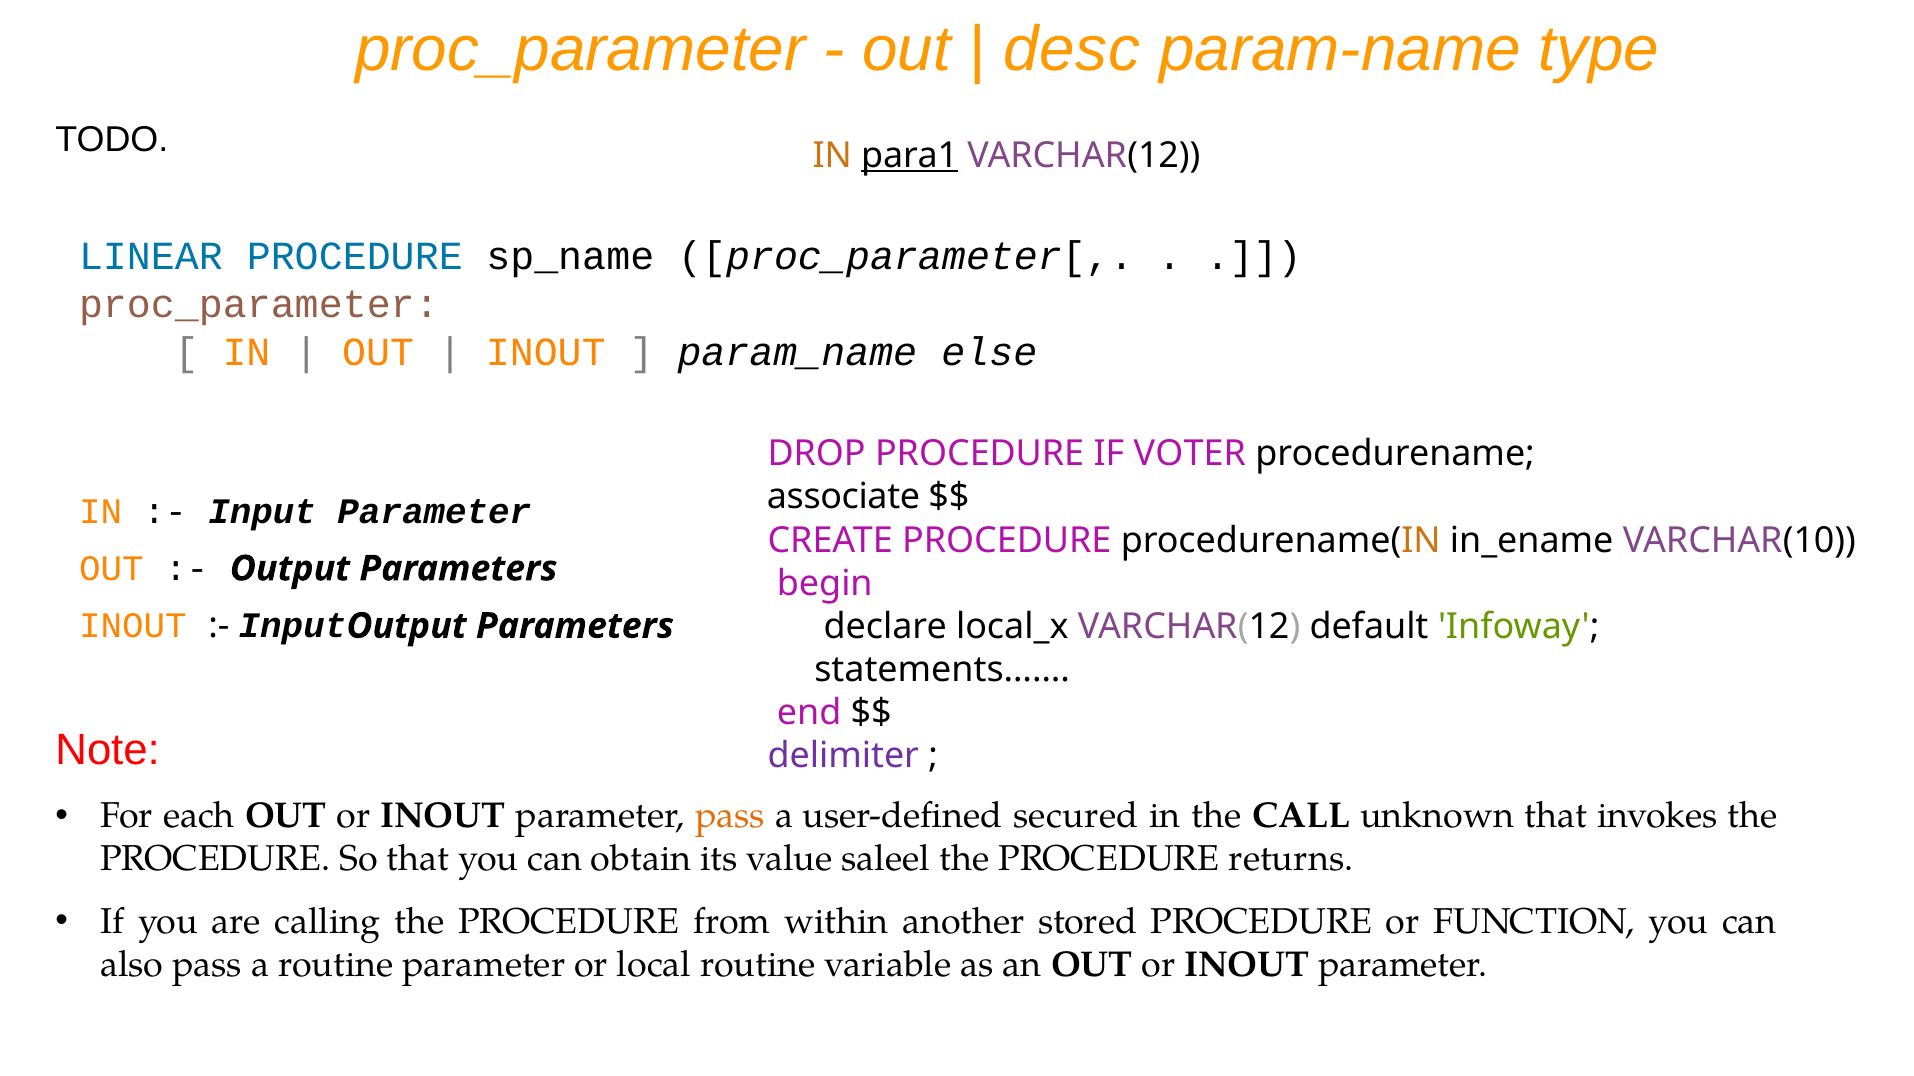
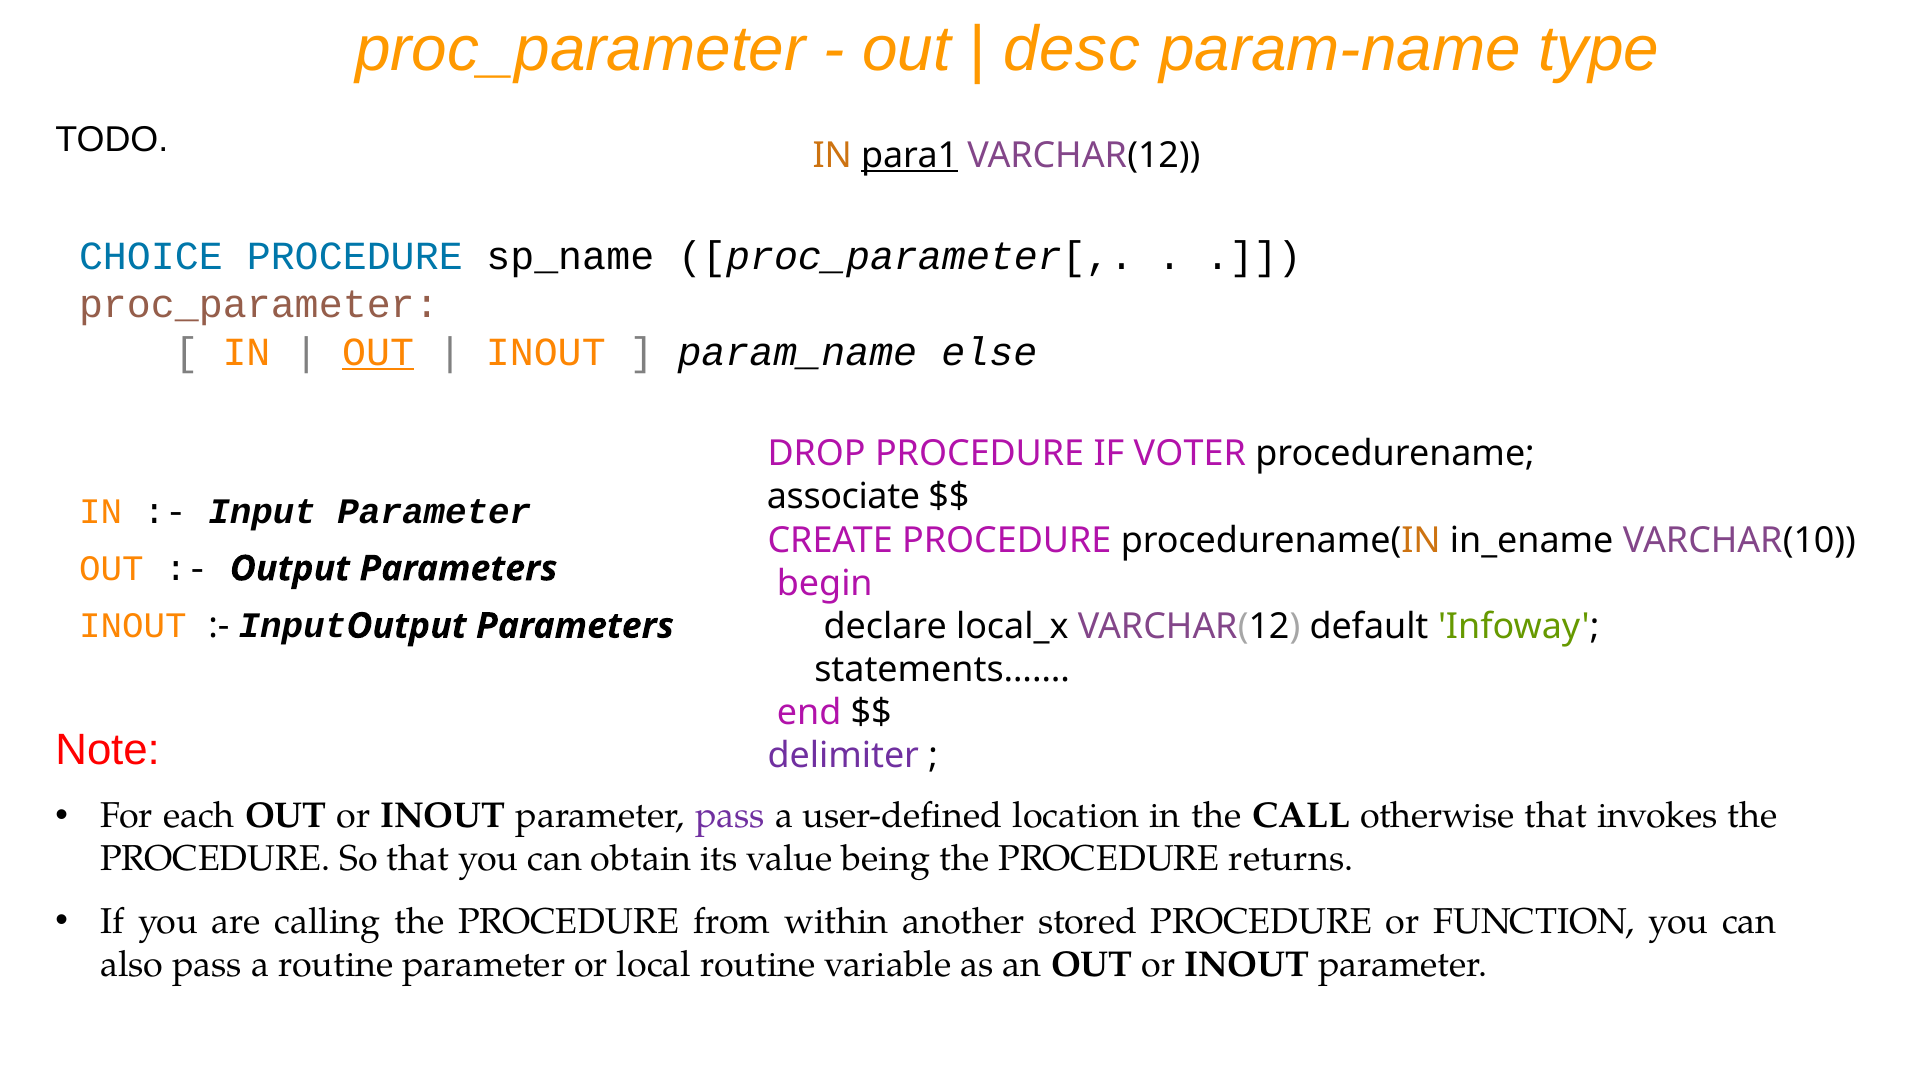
LINEAR: LINEAR -> CHOICE (151, 257)
OUT underline: none -> present (378, 352)
pass colour: orange -> purple (730, 817)
secured: secured -> location (1076, 817)
unknown: unknown -> otherwise (1437, 817)
saleel: saleel -> being (886, 860)
